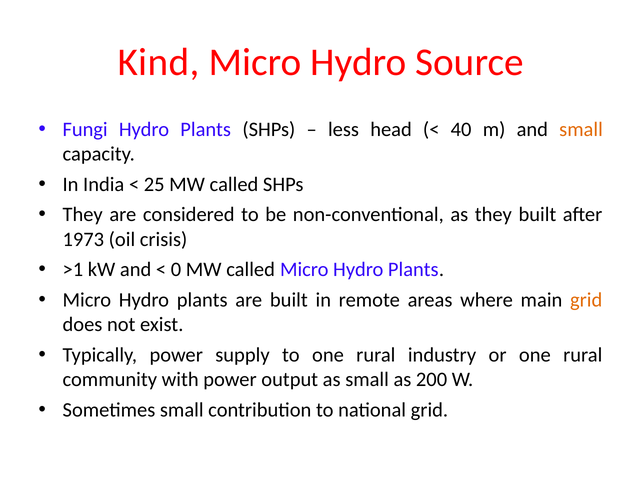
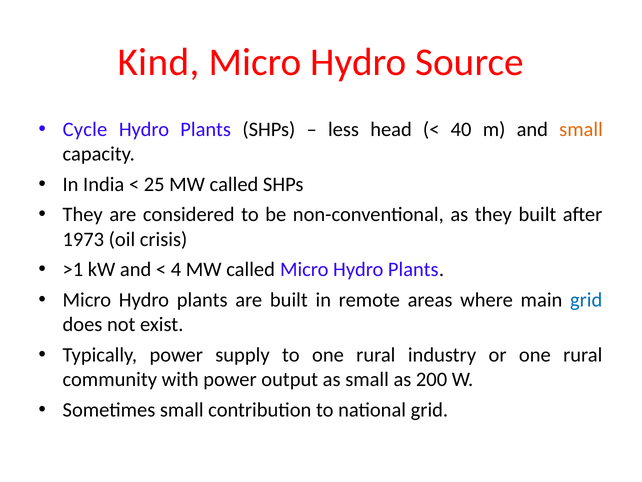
Fungi: Fungi -> Cycle (85, 129)
0: 0 -> 4 (176, 269)
grid colour: orange -> blue (586, 300)
